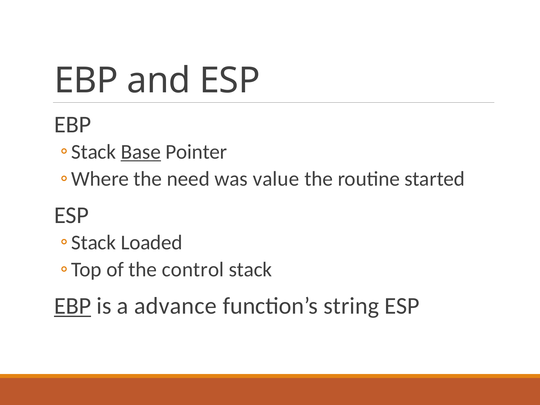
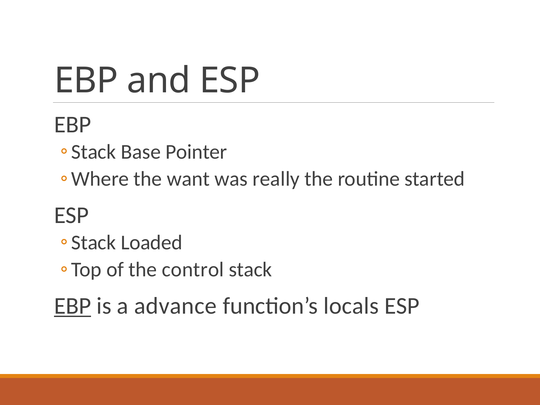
Base underline: present -> none (141, 152)
need: need -> want (188, 179)
value: value -> really (276, 179)
string: string -> locals (351, 306)
